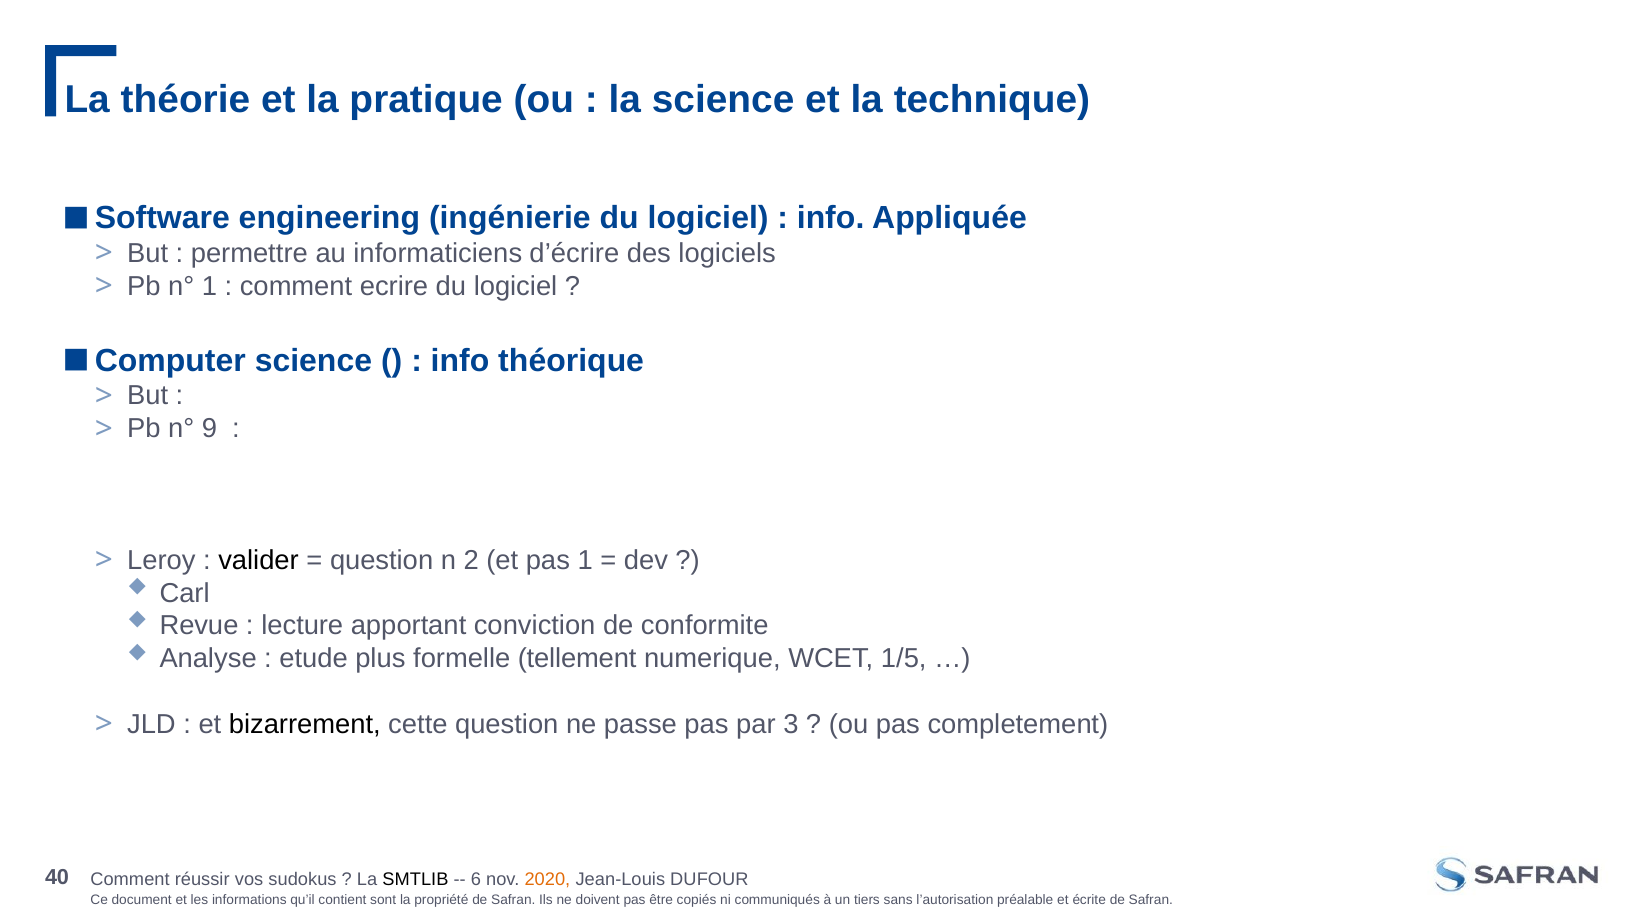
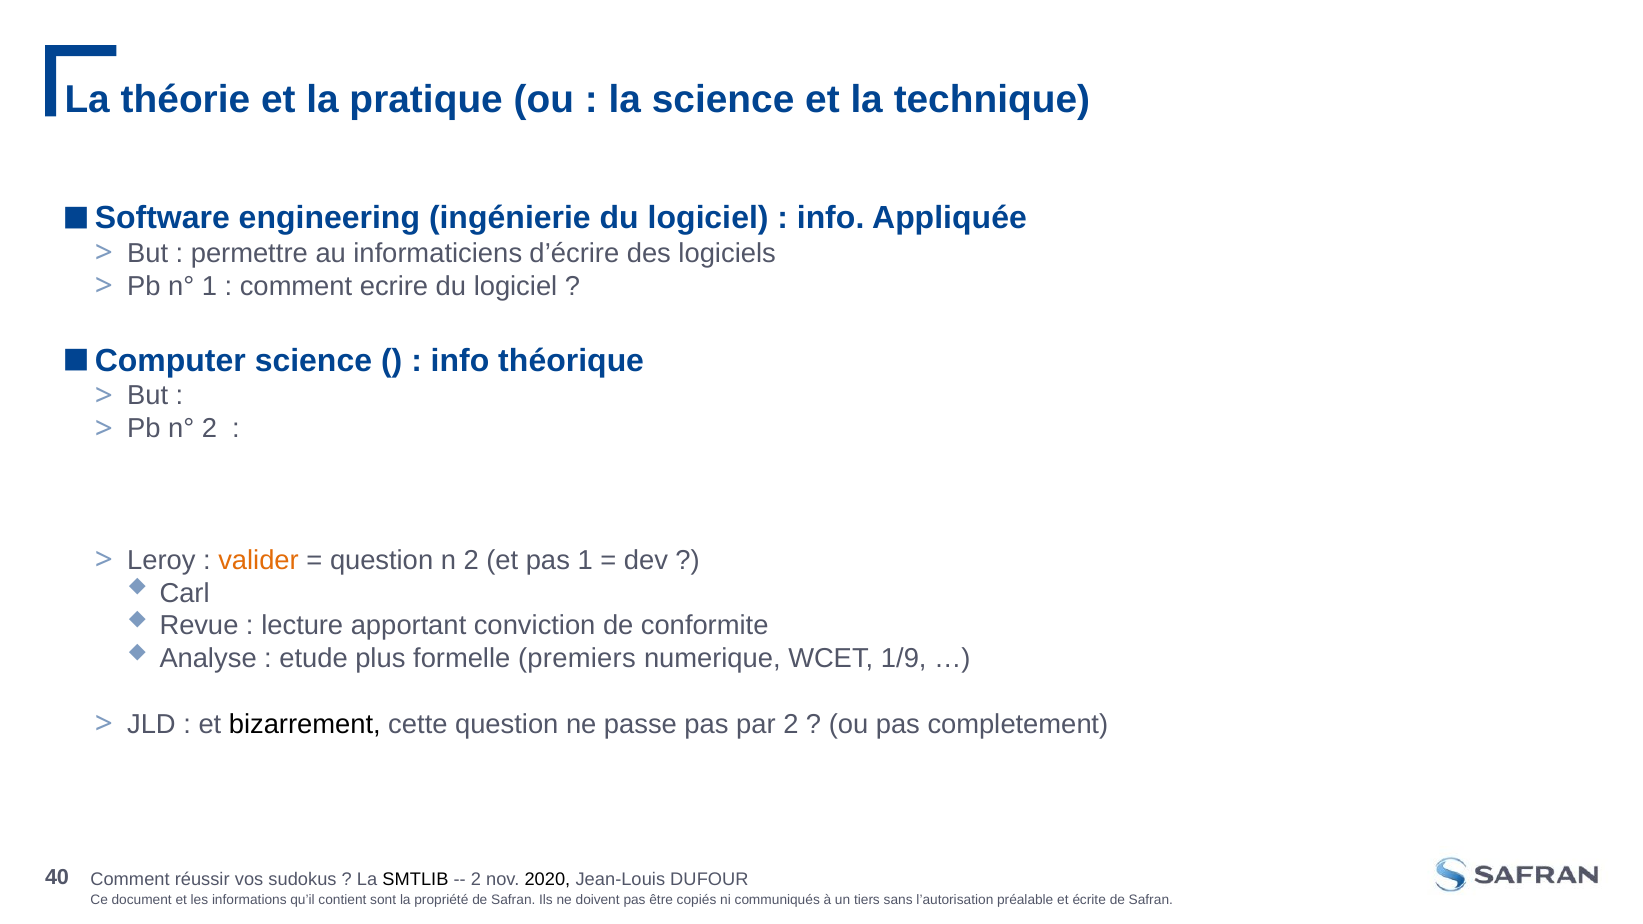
n° 9: 9 -> 2 (209, 429)
valider colour: black -> orange (259, 560)
tellement: tellement -> premiers (577, 659)
1/5: 1/5 -> 1/9 (904, 659)
par 3: 3 -> 2 (791, 725)
6: 6 -> 2 (476, 879)
2020 colour: orange -> black (547, 879)
